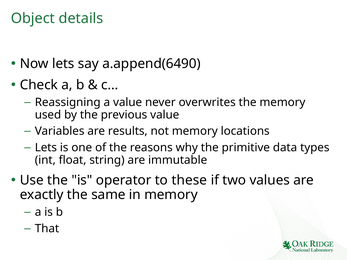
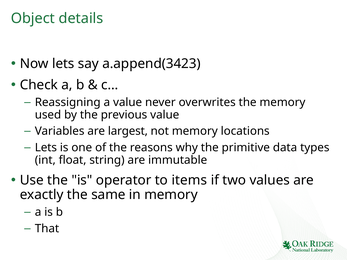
a.append(6490: a.append(6490 -> a.append(3423 (151, 64)
results: results -> largest (128, 131)
these: these -> items (189, 180)
